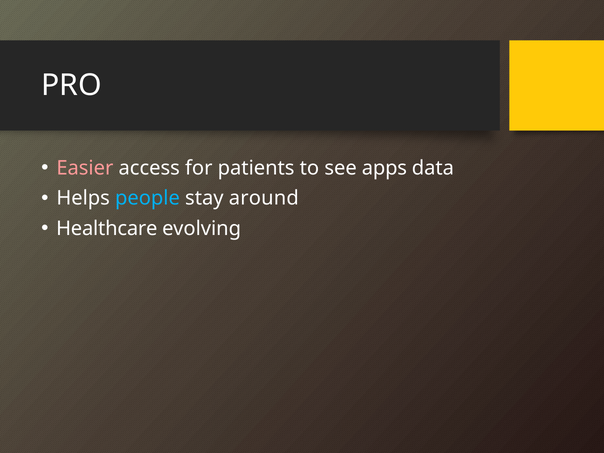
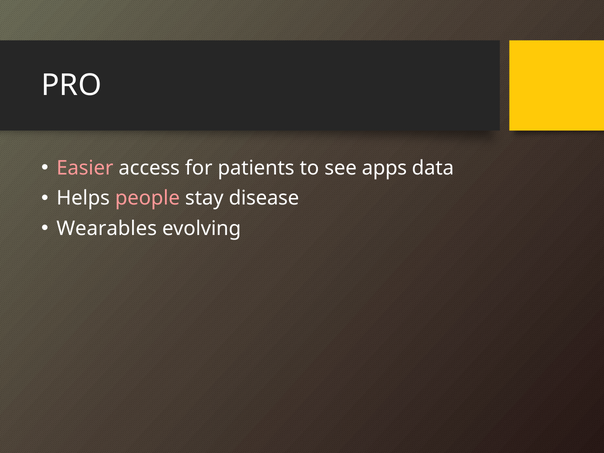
people colour: light blue -> pink (147, 198)
around: around -> disease (264, 198)
Healthcare: Healthcare -> Wearables (107, 228)
